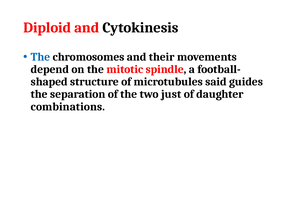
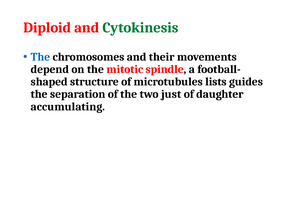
Cytokinesis colour: black -> green (140, 27)
said: said -> lists (216, 81)
combinations: combinations -> accumulating (68, 106)
